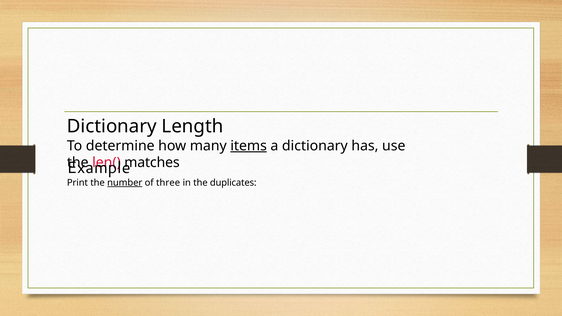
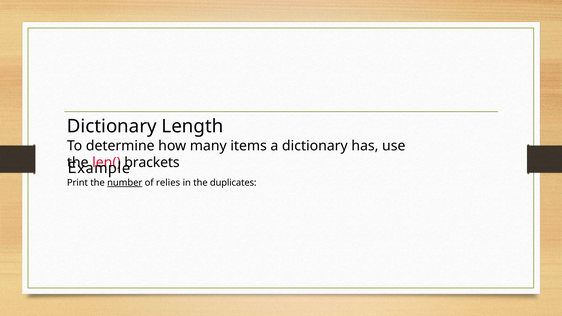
items underline: present -> none (249, 146)
matches: matches -> brackets (152, 163)
three: three -> relies (168, 183)
